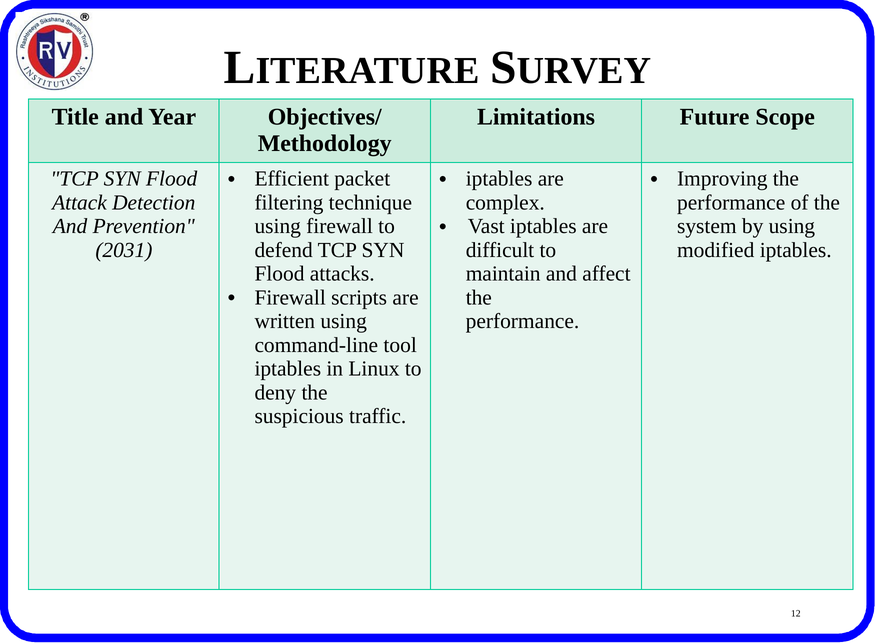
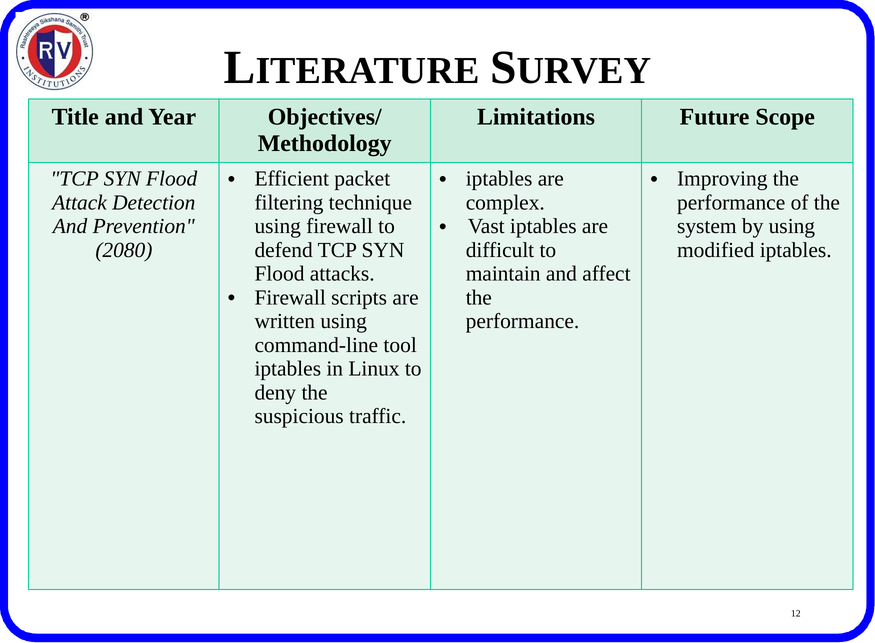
2031: 2031 -> 2080 (124, 250)
